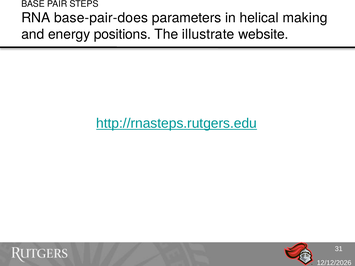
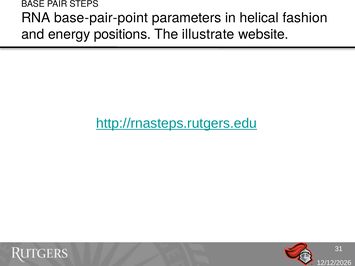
base-pair-does: base-pair-does -> base-pair-point (101, 18)
making: making -> fashion (305, 18)
